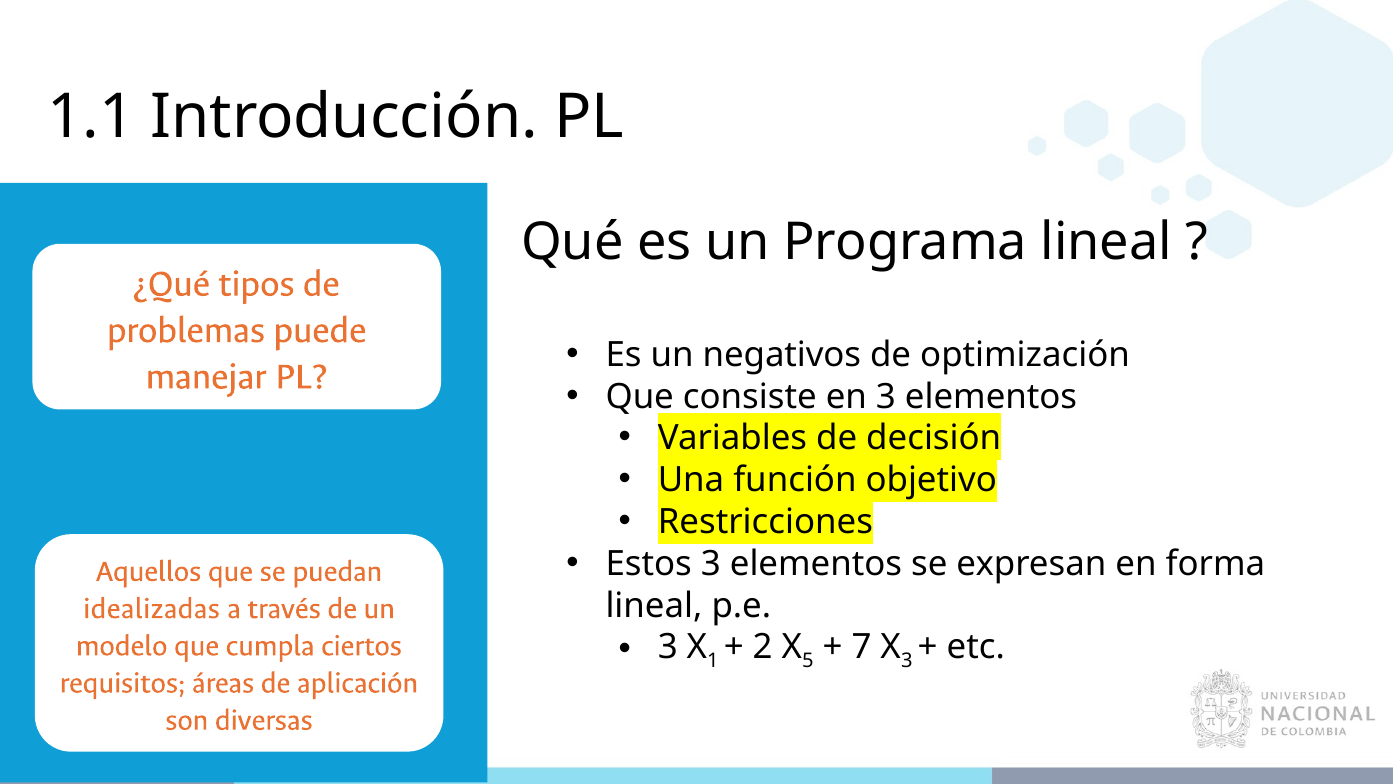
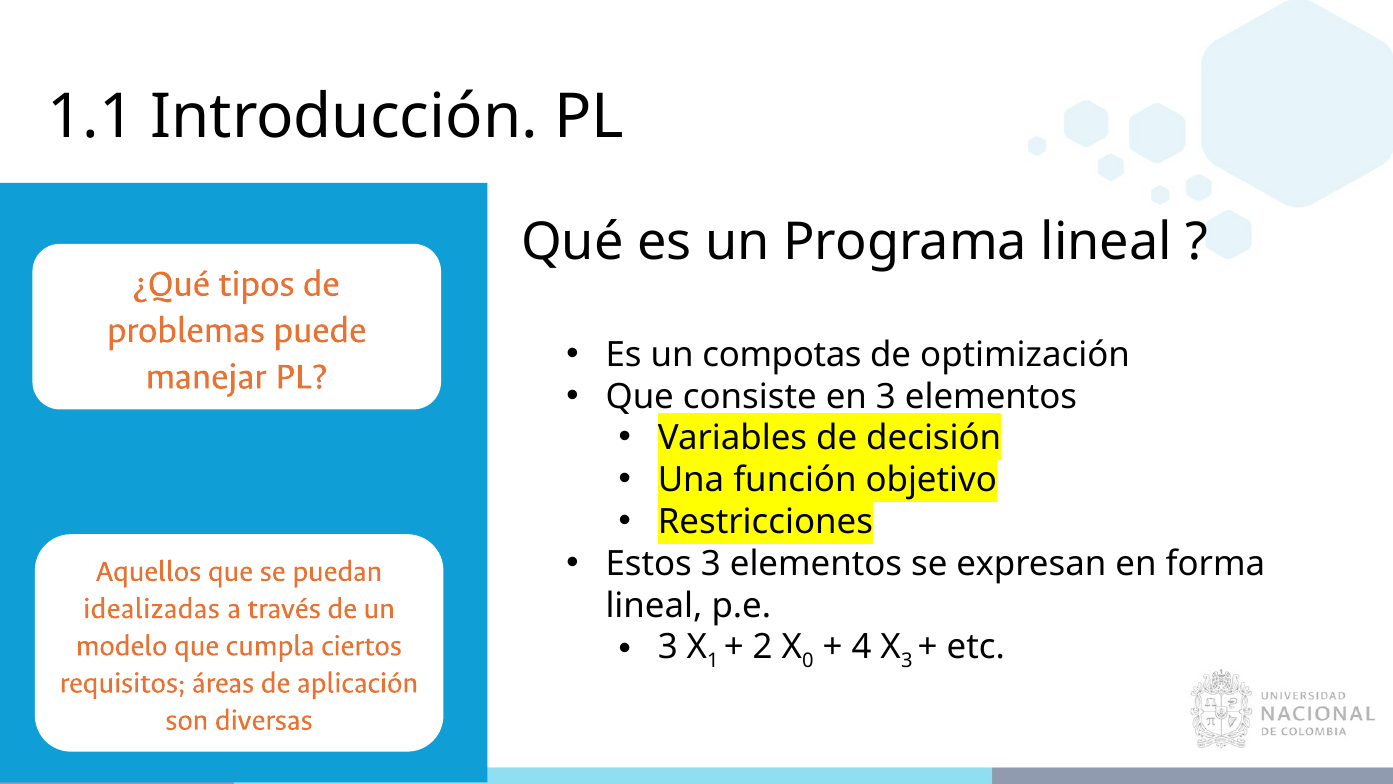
negativos: negativos -> compotas (782, 355)
5: 5 -> 0 (808, 661)
7: 7 -> 4 (862, 647)
